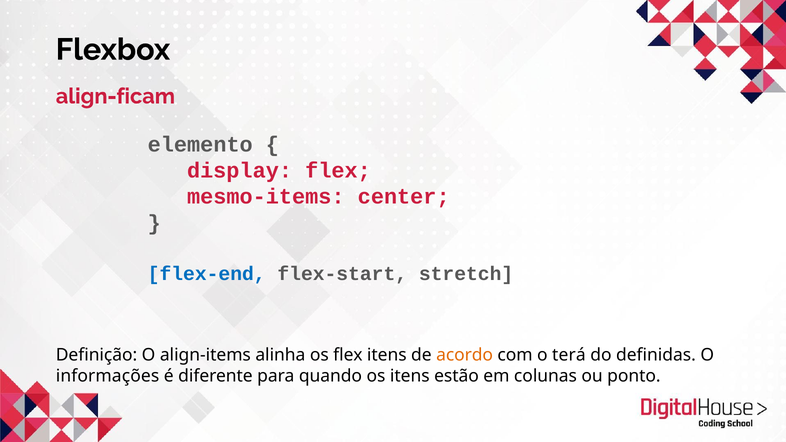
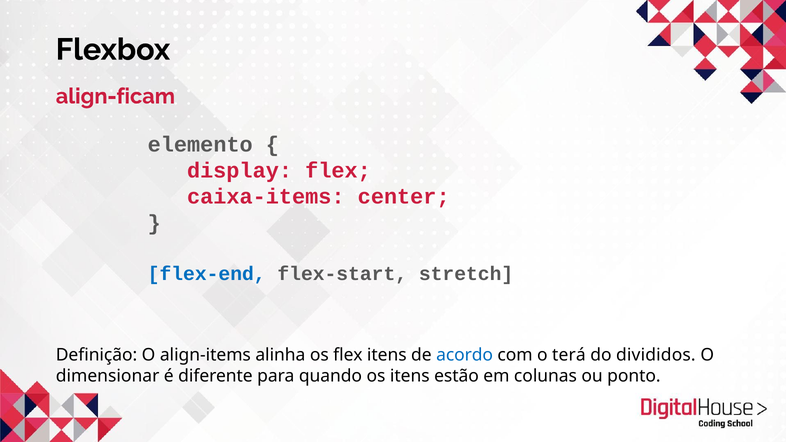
mesmo-items: mesmo-items -> caixa-items (266, 197)
acordo colour: orange -> blue (465, 355)
definidas: definidas -> divididos (656, 355)
informações: informações -> dimensionar (108, 376)
